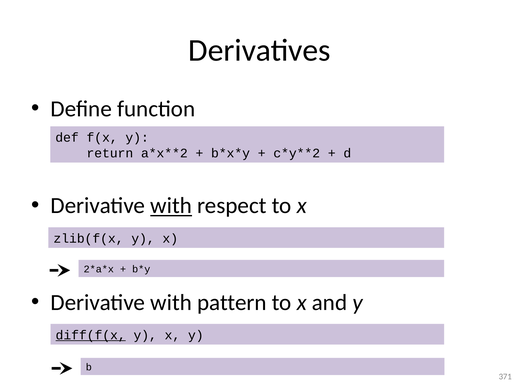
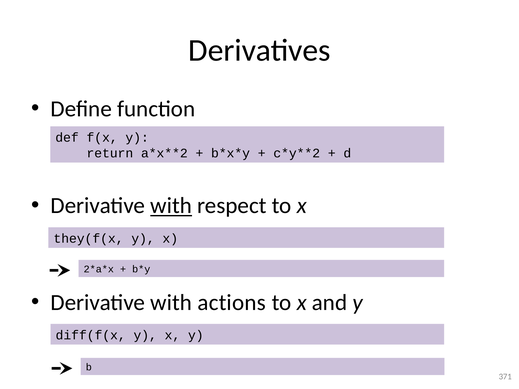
zlib(f(x: zlib(f(x -> they(f(x (89, 239)
pattern: pattern -> actions (232, 303)
diff(f(x underline: present -> none (91, 335)
